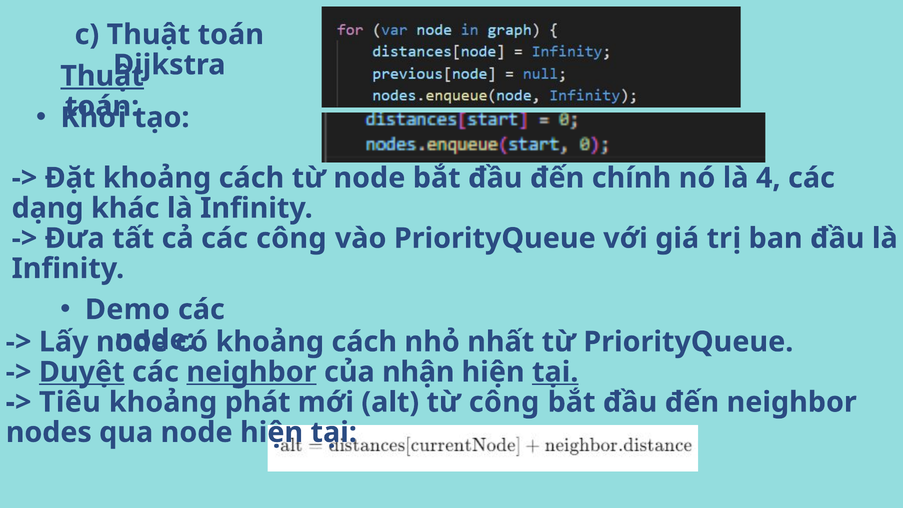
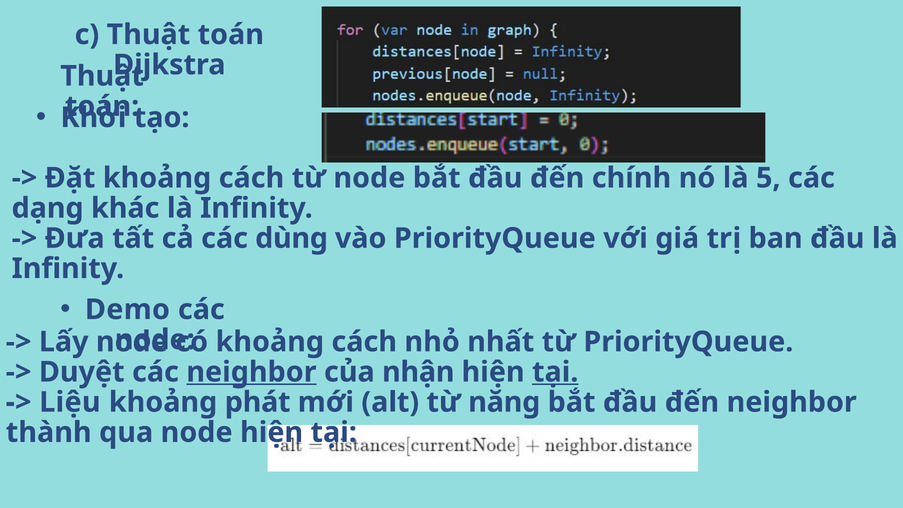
Thuật underline: present -> none (102, 76)
4: 4 -> 5 (768, 178)
các công: công -> dùng (292, 238)
Duyệt underline: present -> none (82, 372)
Tiêu: Tiêu -> Liệu (70, 402)
từ công: công -> năng (504, 402)
nodes: nodes -> thành (49, 432)
